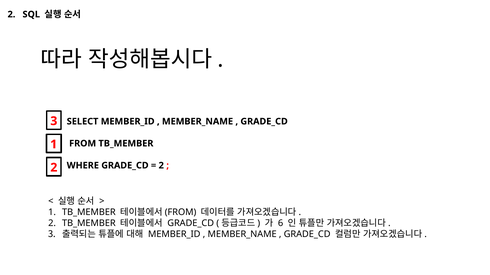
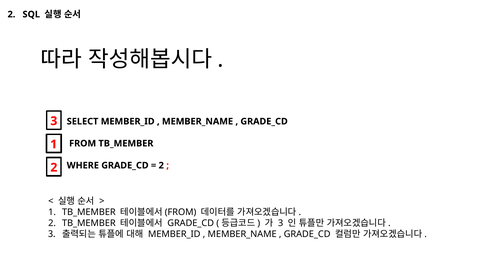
6: 6 -> 3 (281, 223)
